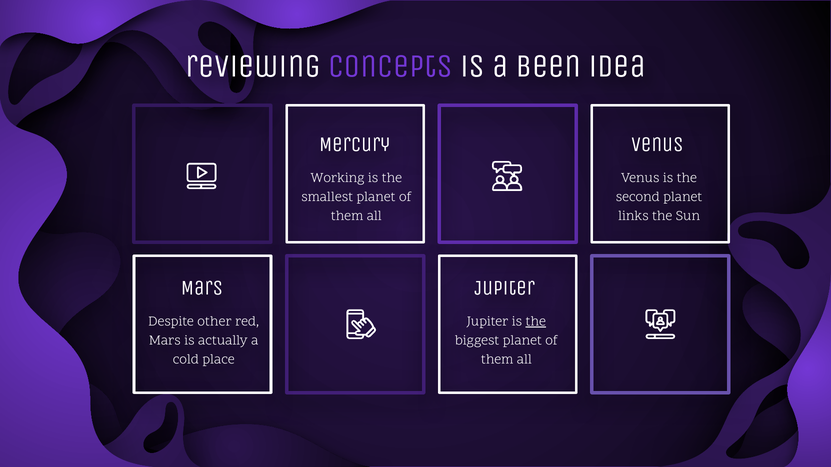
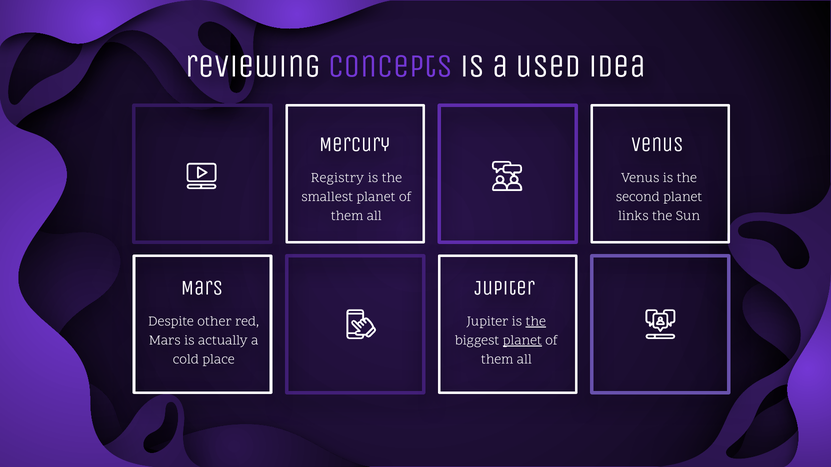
been: been -> used (548, 66)
Working: Working -> Registry (337, 178)
planet underline: none -> present (522, 340)
